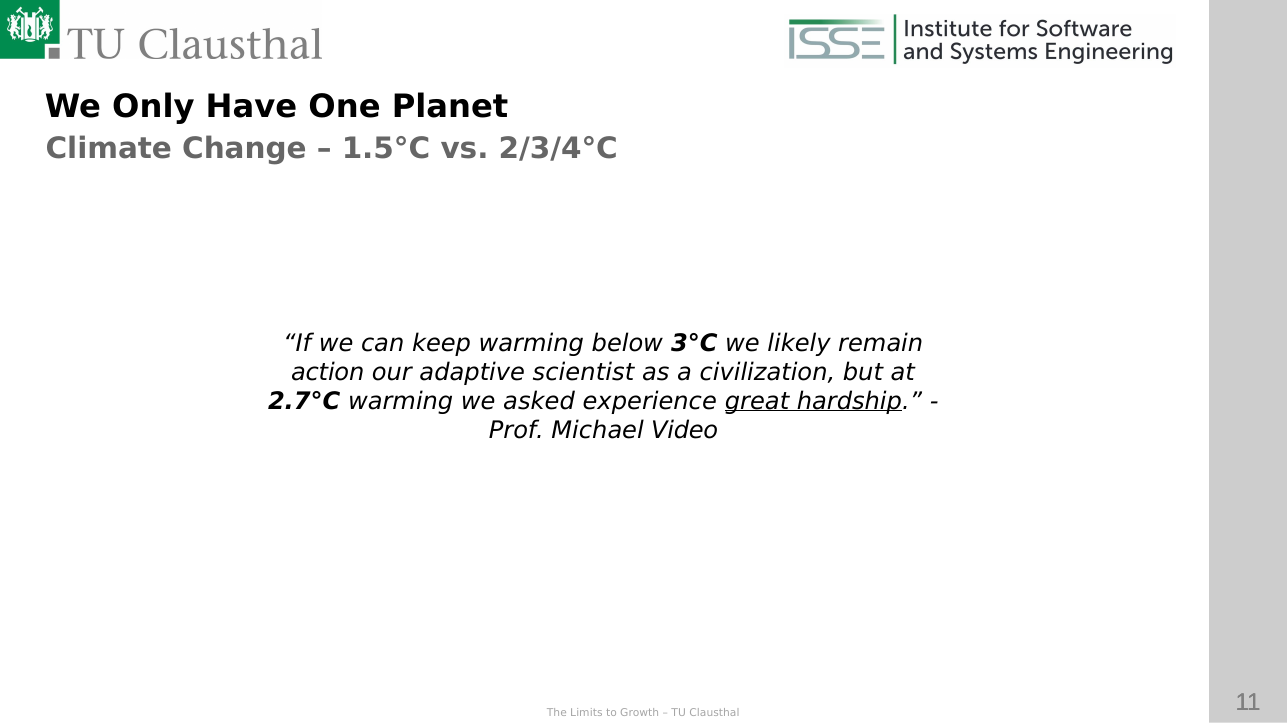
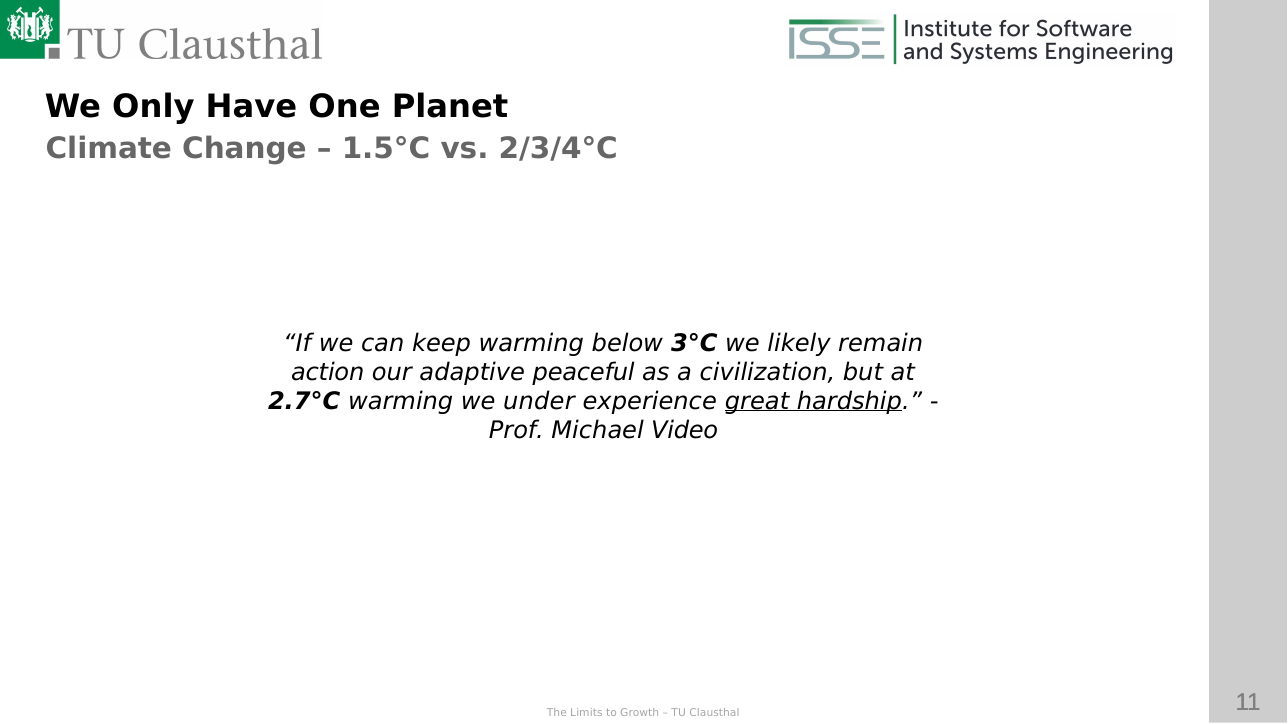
scientist: scientist -> peaceful (584, 373)
asked: asked -> under (539, 402)
